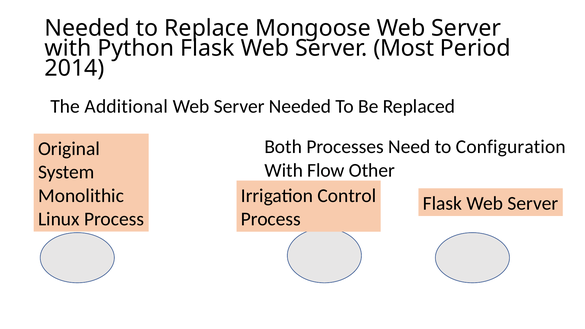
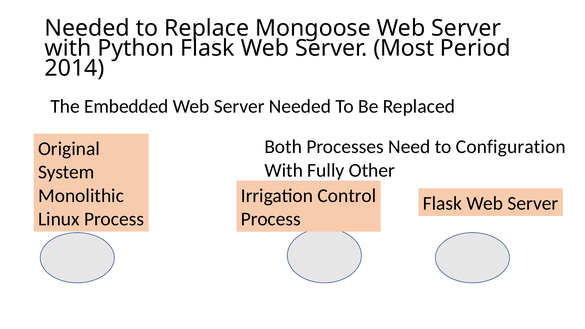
Additional: Additional -> Embedded (126, 106)
Flow: Flow -> Fully (326, 170)
